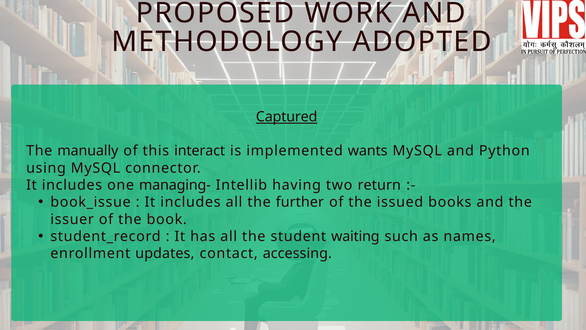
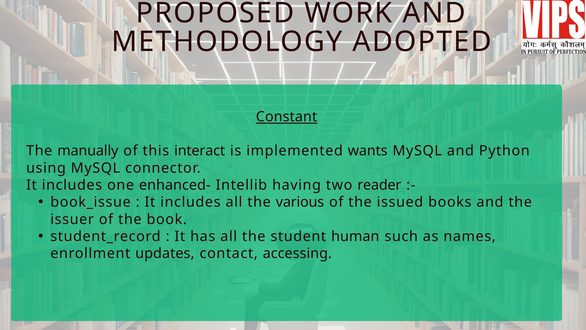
Captured: Captured -> Constant (287, 117)
managing-: managing- -> enhanced- (175, 185)
return: return -> reader (379, 185)
further: further -> various (300, 202)
waiting: waiting -> human (355, 236)
